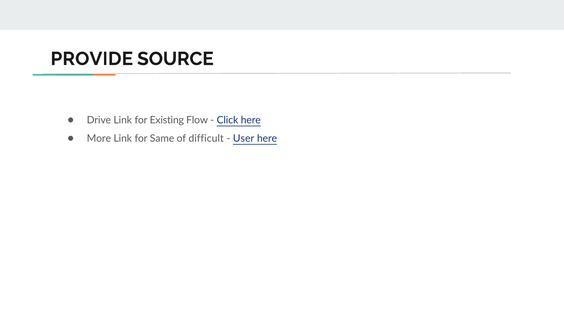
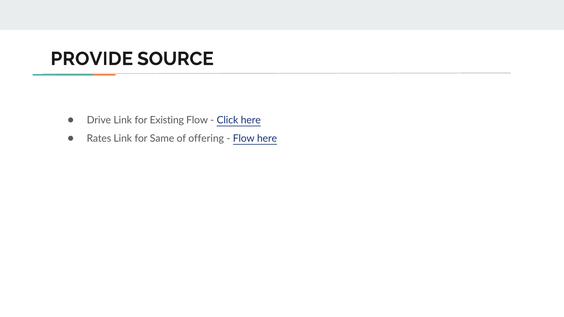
More: More -> Rates (99, 138)
difficult: difficult -> offering (206, 138)
User: User -> Flow (244, 138)
